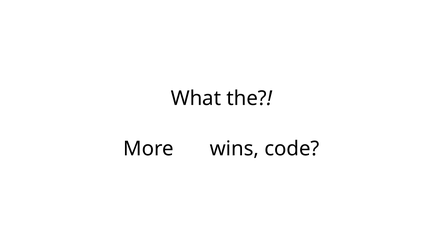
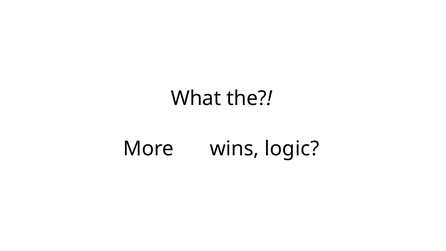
code: code -> logic (292, 149)
